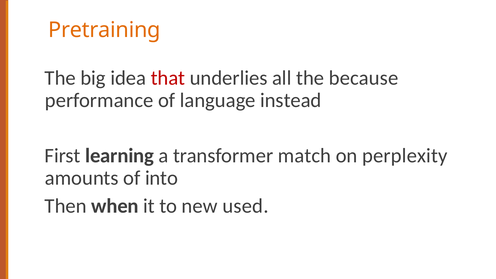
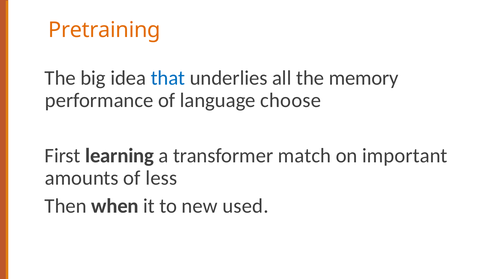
that colour: red -> blue (168, 78)
because: because -> memory (364, 78)
instead: instead -> choose (291, 100)
perplexity: perplexity -> important (405, 156)
into: into -> less (161, 178)
